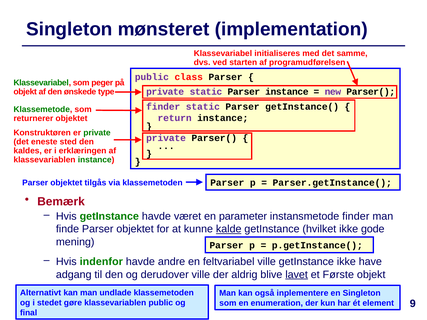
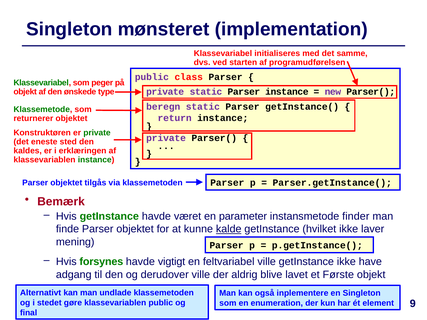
finder: finder -> beregn (163, 107)
gode: gode -> laver (373, 229)
indenfor: indenfor -> forsynes (101, 262)
andre: andre -> vigtigt (172, 262)
lavet underline: present -> none (297, 275)
